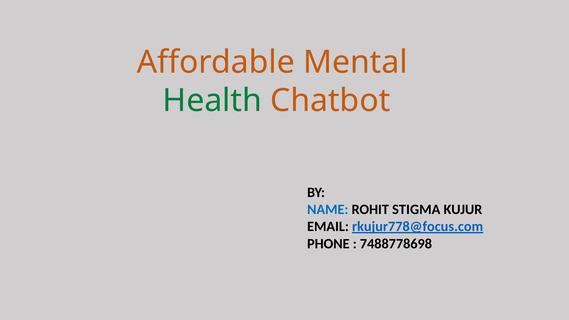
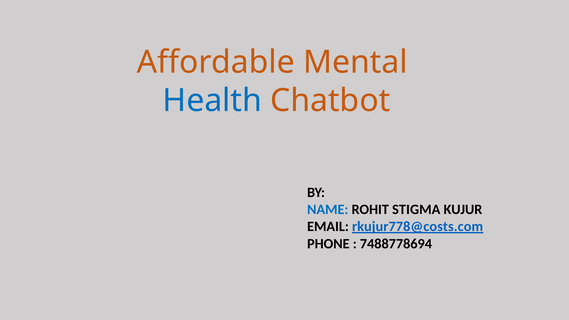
Health colour: green -> blue (212, 101)
rkujur778@focus.com: rkujur778@focus.com -> rkujur778@costs.com (418, 227)
7488778698: 7488778698 -> 7488778694 (396, 244)
